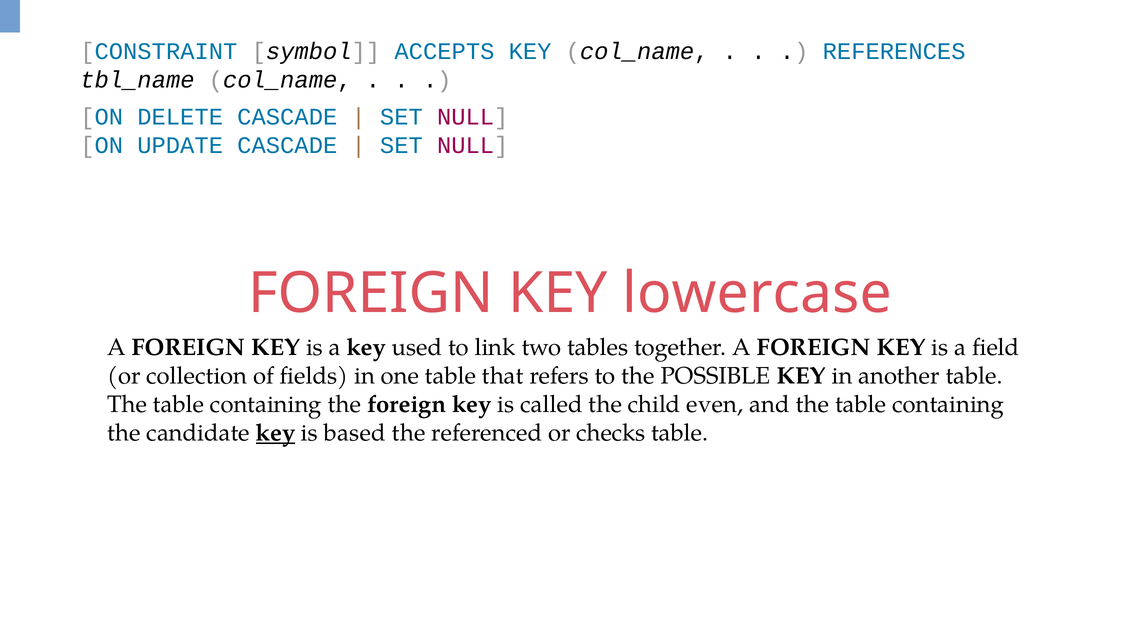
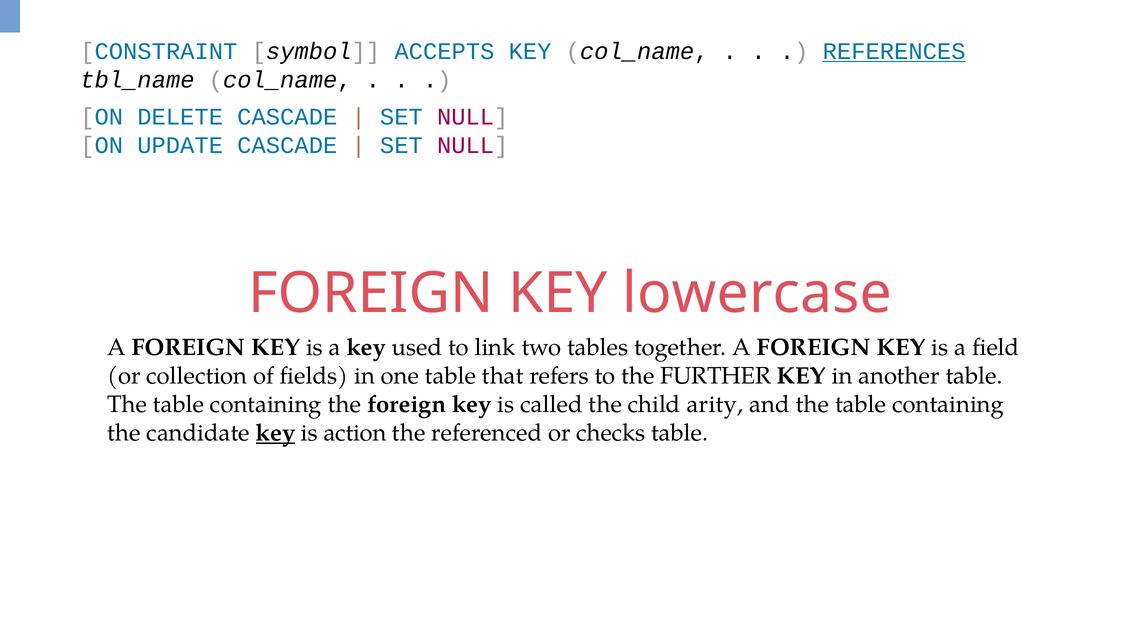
REFERENCES underline: none -> present (894, 51)
POSSIBLE: POSSIBLE -> FURTHER (716, 376)
even: even -> arity (715, 404)
based: based -> action (355, 433)
